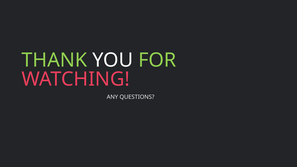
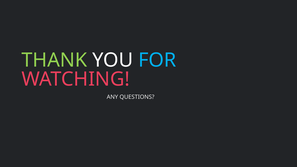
FOR colour: light green -> light blue (157, 60)
